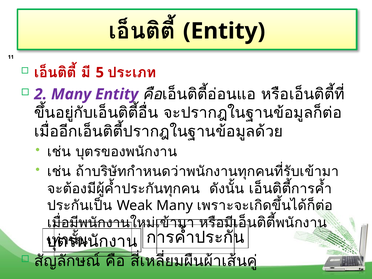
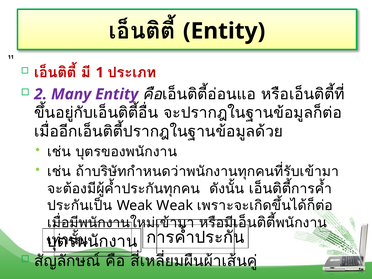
5: 5 -> 1 (100, 73)
Weak Many: Many -> Weak (175, 206)
